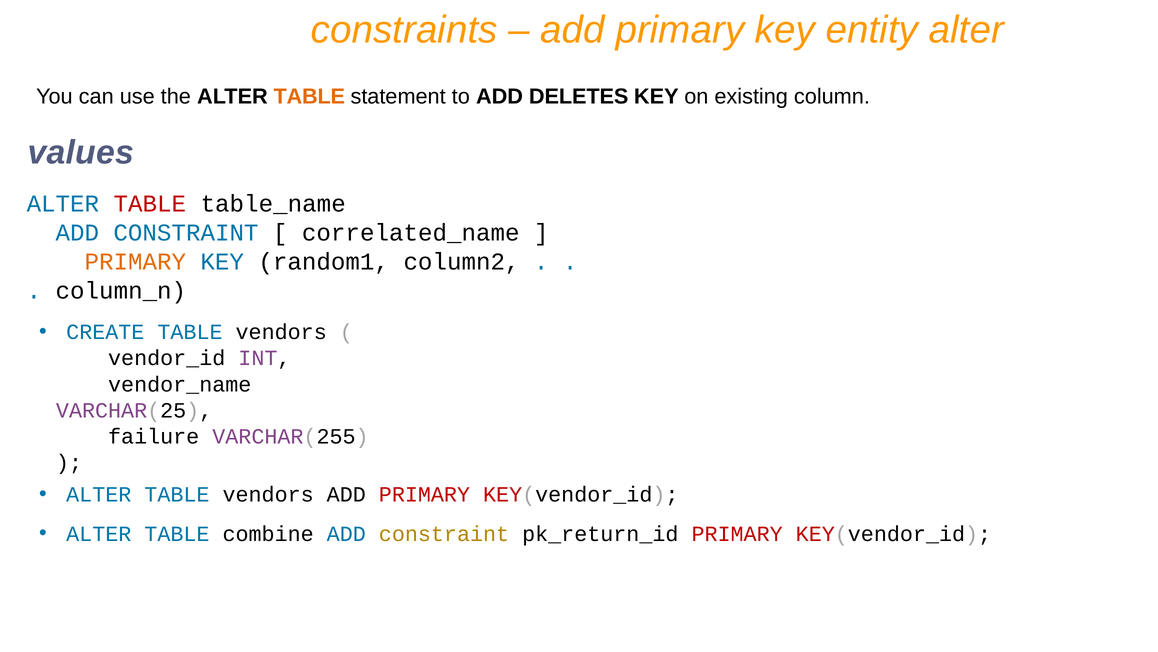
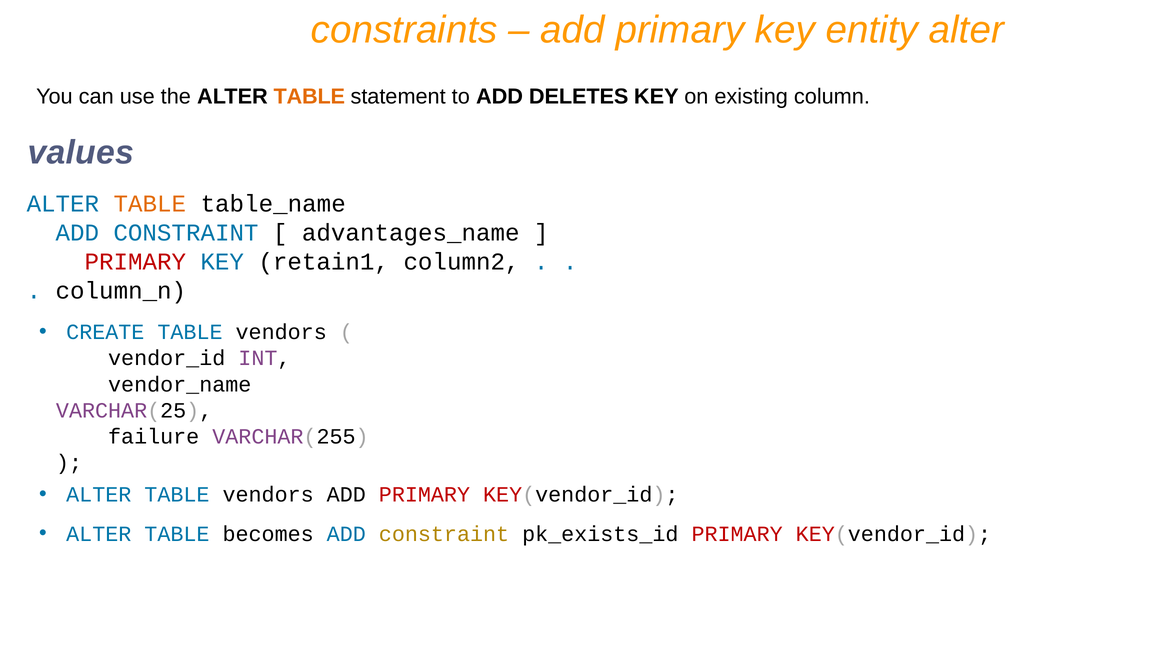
TABLE colour: red -> orange (150, 204)
correlated_name: correlated_name -> advantages_name (411, 233)
PRIMARY colour: orange -> red (135, 262)
random1: random1 -> retain1 (324, 262)
combine: combine -> becomes (268, 533)
pk_return_id: pk_return_id -> pk_exists_id (600, 533)
